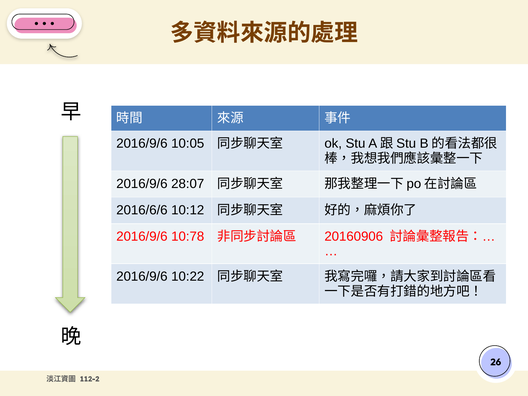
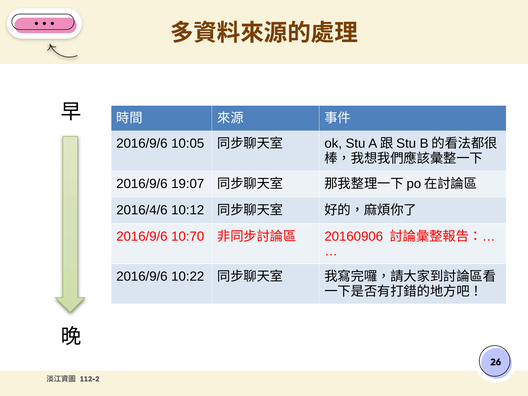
28:07: 28:07 -> 19:07 (188, 184)
2016/6/6: 2016/6/6 -> 2016/4/6 (142, 210)
10:78: 10:78 -> 10:70 (188, 236)
